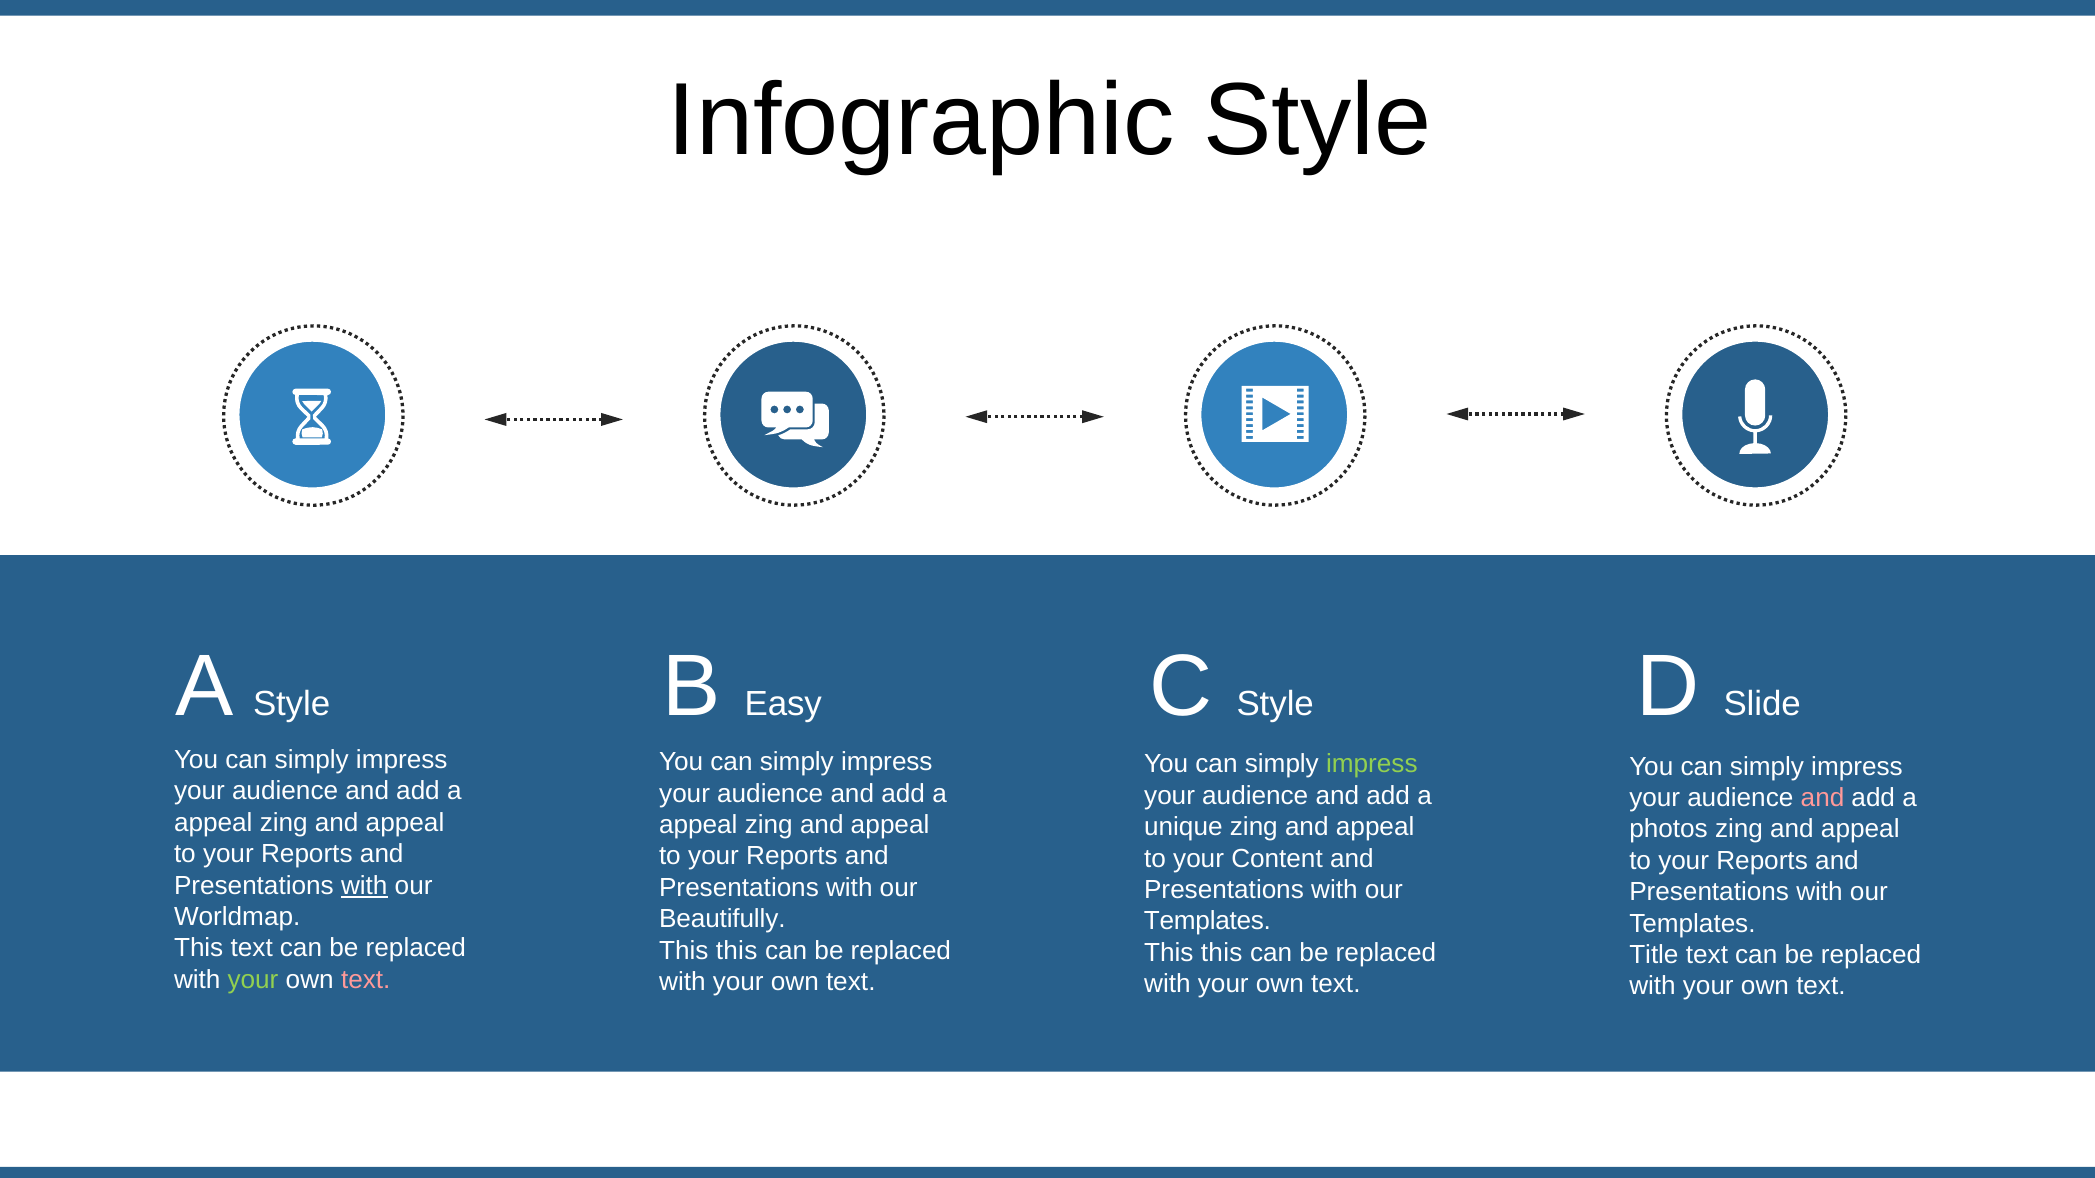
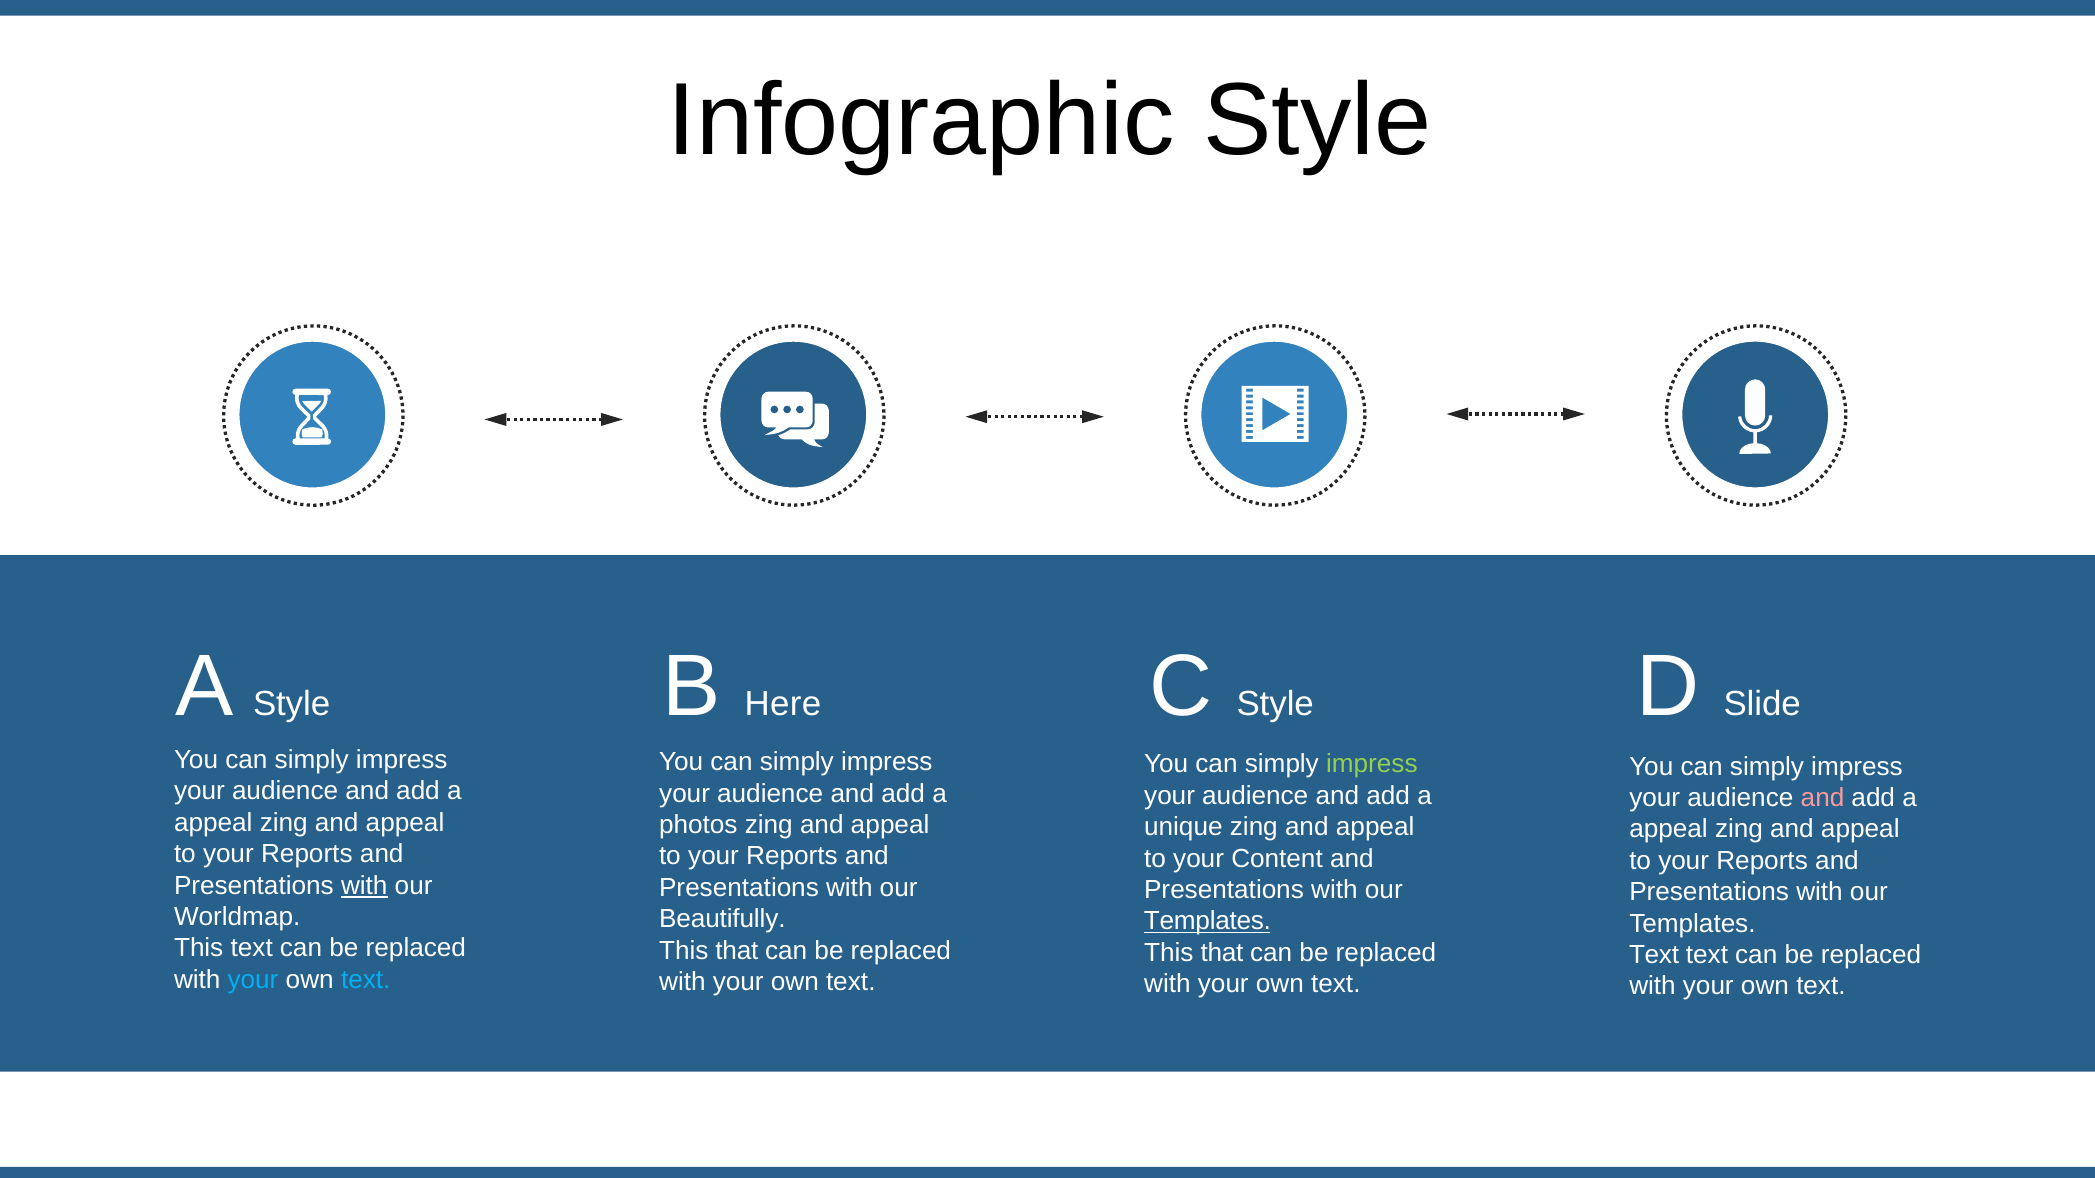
Easy: Easy -> Here (783, 704)
appeal: appeal -> photos (698, 825)
photos: photos -> appeal (1669, 830)
Templates underline: none -> present (1207, 922)
this: this -> that (737, 951)
this: this -> that (1222, 953)
Title: Title -> Text (1654, 955)
your colour: light green -> light blue (253, 980)
text colour: pink -> light blue (366, 980)
